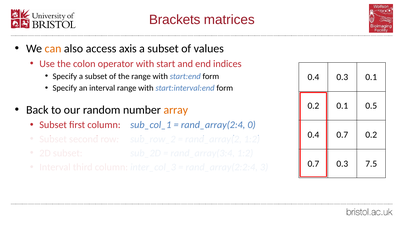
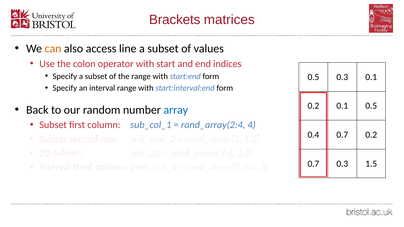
axis: axis -> line (128, 49)
0.4: 0.4 -> 0.5 (313, 77)
array colour: orange -> blue (176, 110)
0: 0 -> 4 (252, 125)
7.5: 7.5 -> 1.5 (371, 164)
